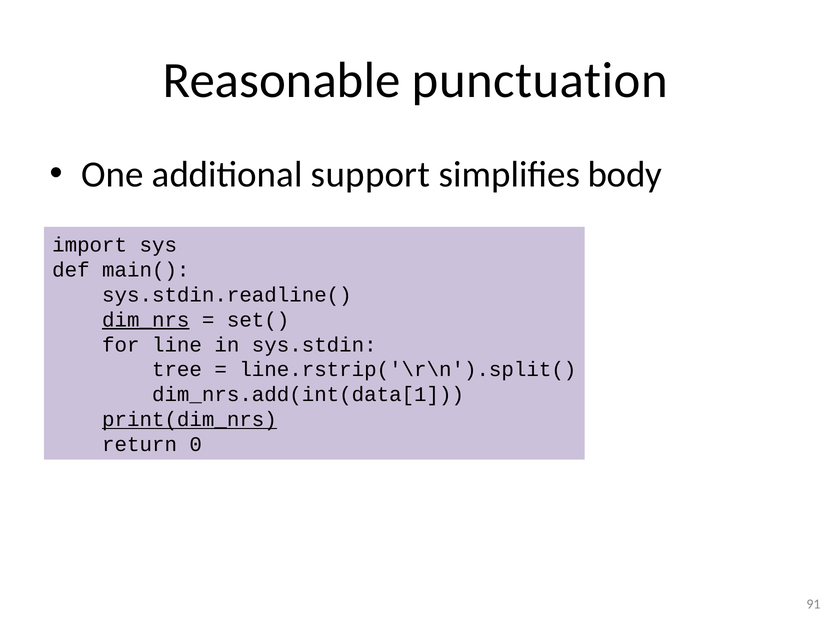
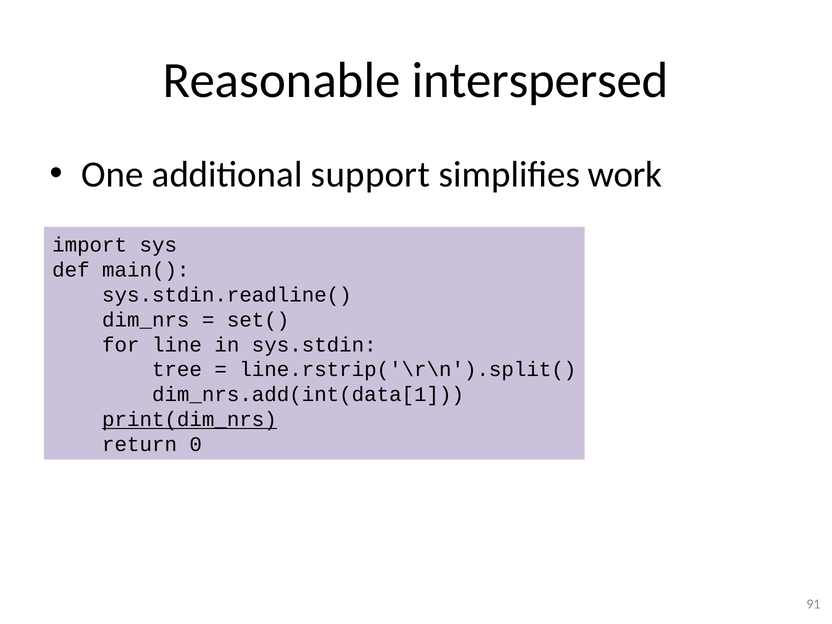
punctuation: punctuation -> interspersed (540, 81)
body: body -> work (625, 175)
dim_nrs underline: present -> none (146, 320)
